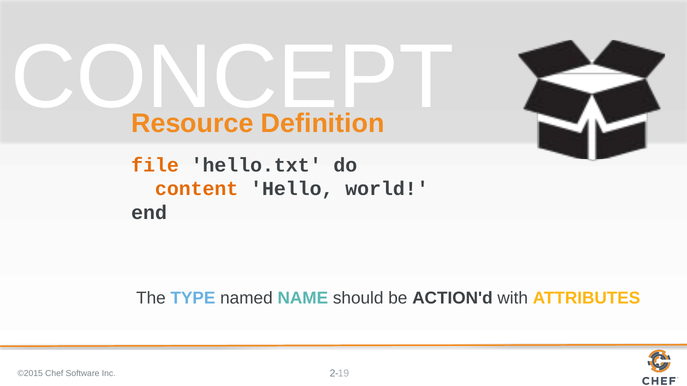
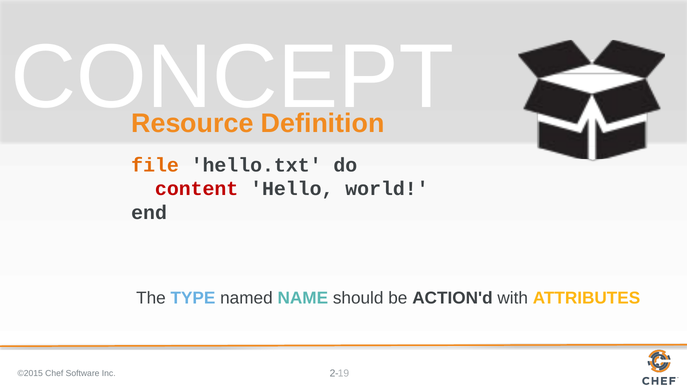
content colour: orange -> red (197, 189)
